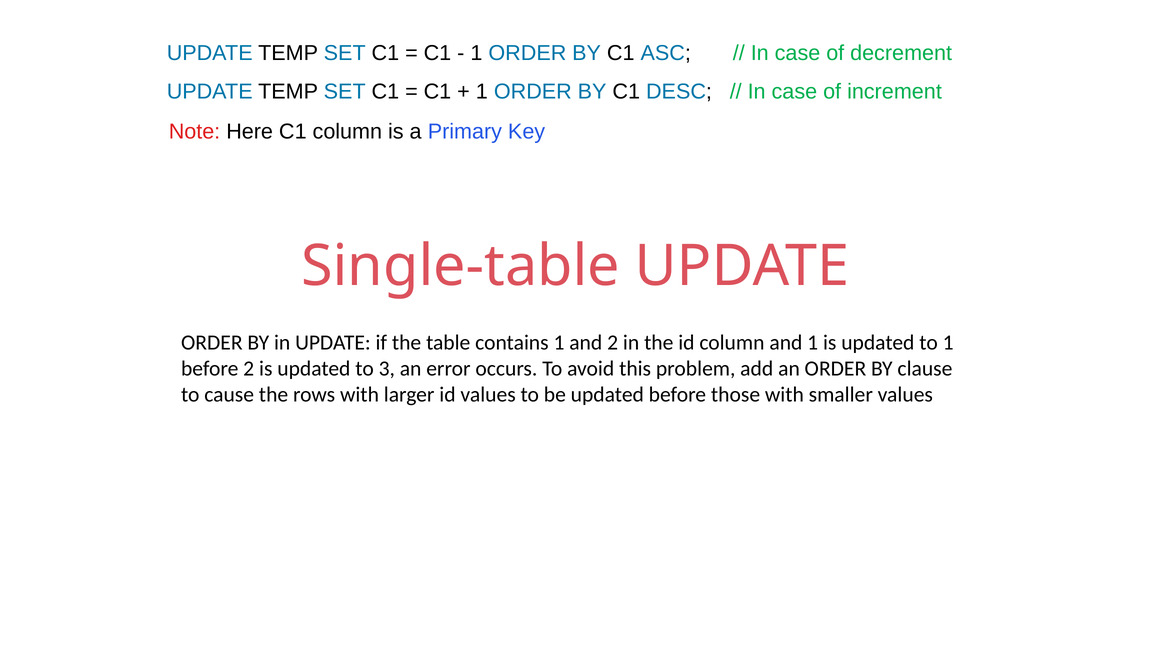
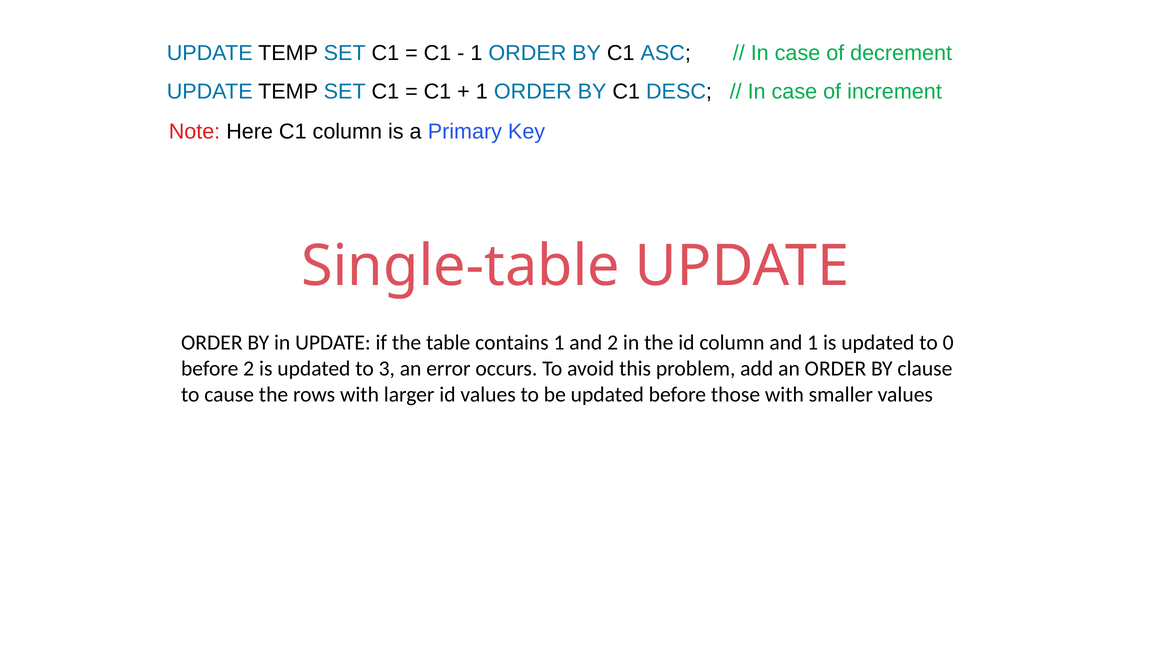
to 1: 1 -> 0 (948, 342)
